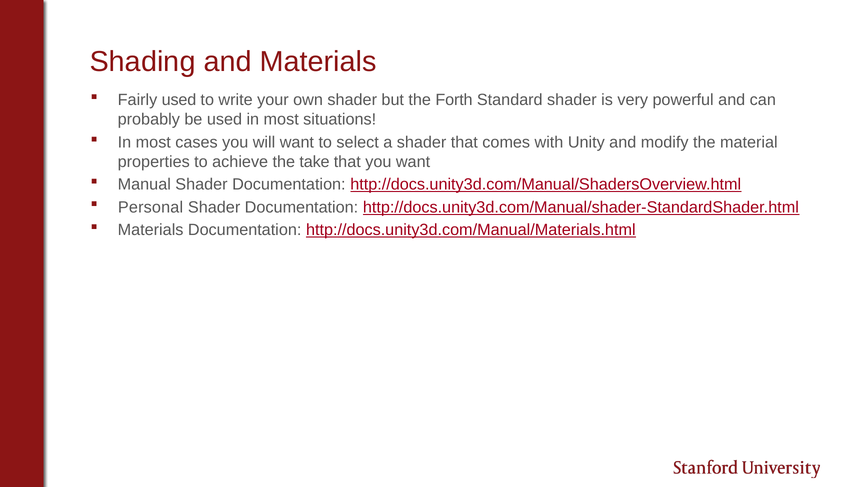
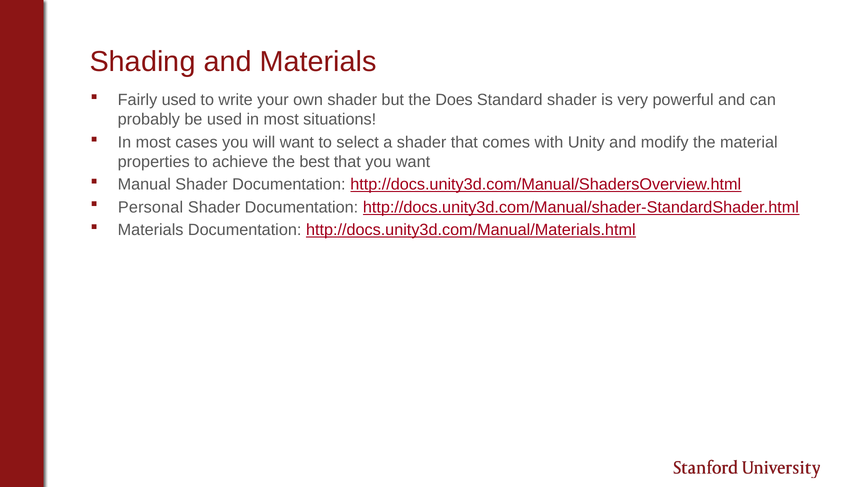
Forth: Forth -> Does (454, 100)
take: take -> best (315, 162)
